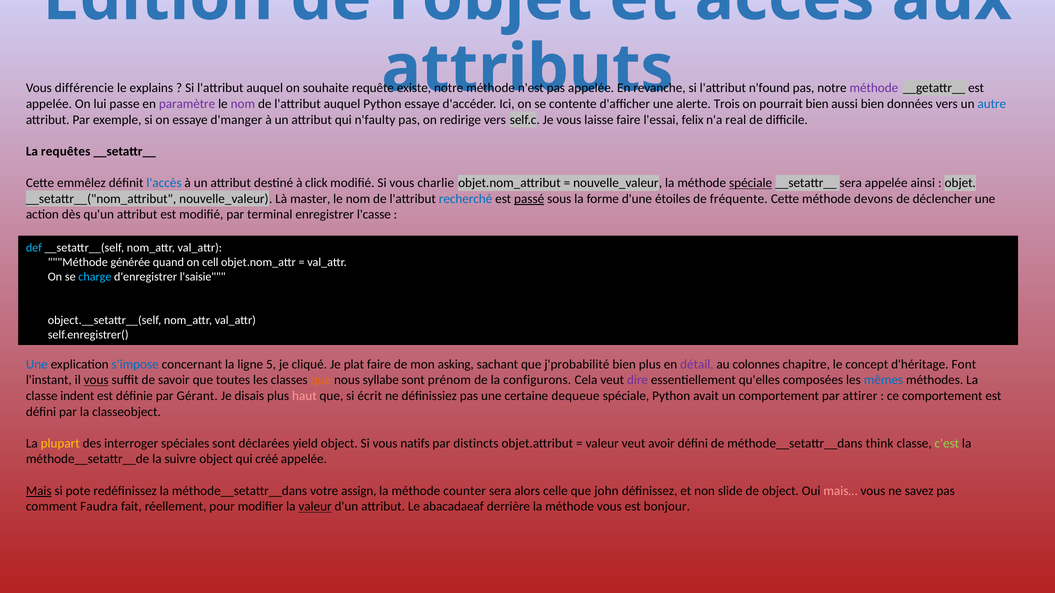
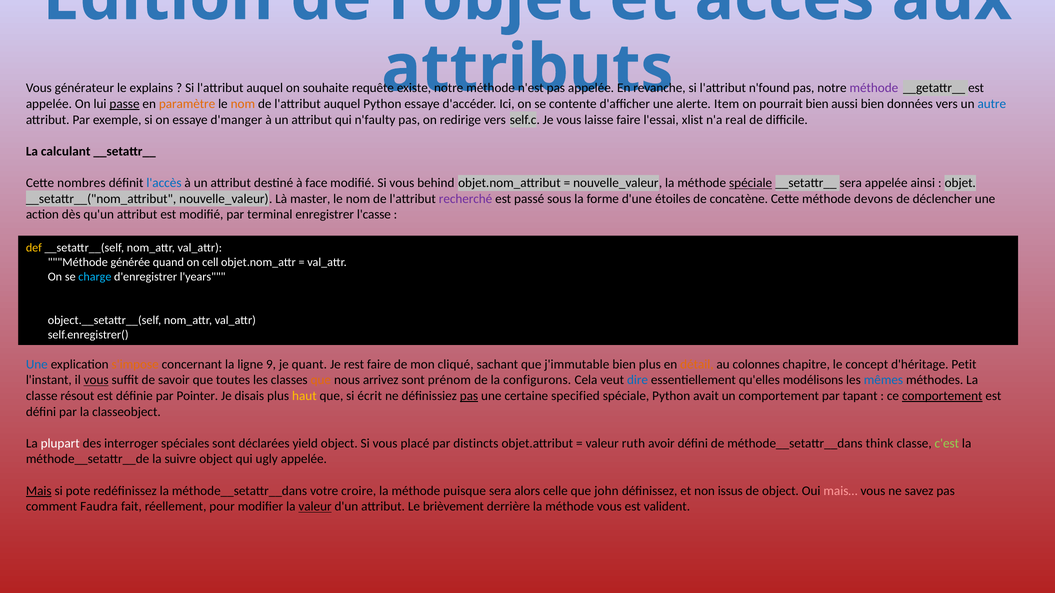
différencie: différencie -> générateur (84, 88)
passe underline: none -> present (125, 104)
paramètre colour: purple -> orange (187, 104)
nom colour: purple -> orange (243, 104)
Trois: Trois -> Item (727, 104)
felix: felix -> xlist (693, 120)
requêtes: requêtes -> calculant (66, 151)
emmêlez: emmêlez -> nombres (81, 183)
click: click -> face (316, 183)
charlie: charlie -> behind (436, 183)
recherché colour: blue -> purple (466, 199)
passé underline: present -> none (529, 199)
fréquente: fréquente -> concatène (739, 199)
def colour: light blue -> yellow (34, 248)
l'saisie: l'saisie -> l'years (203, 277)
s'impose colour: blue -> orange (135, 364)
5: 5 -> 9 (271, 364)
cliqué: cliqué -> quant (309, 364)
plat: plat -> rest (354, 364)
asking: asking -> cliqué (456, 364)
j'probabilité: j'probabilité -> j'immutable (577, 364)
détail colour: purple -> orange (697, 364)
Font: Font -> Petit (964, 364)
syllabe: syllabe -> arrivez (381, 380)
dire colour: purple -> blue (638, 380)
composées: composées -> modélisons (813, 380)
indent: indent -> résout (77, 396)
Gérant: Gérant -> Pointer (197, 396)
haut colour: pink -> yellow (304, 396)
pas underline: none -> present (469, 396)
dequeue: dequeue -> specified (575, 396)
attirer: attirer -> tapant (860, 396)
comportement underline: none -> present (942, 396)
plupart colour: yellow -> white (60, 444)
natifs: natifs -> placé (415, 444)
valeur veut: veut -> ruth (633, 444)
créé: créé -> ugly (267, 459)
assign: assign -> croire (359, 491)
counter: counter -> puisque (465, 491)
slide: slide -> issus (730, 491)
abacadaeaf: abacadaeaf -> brièvement (453, 507)
bonjour: bonjour -> valident (667, 507)
